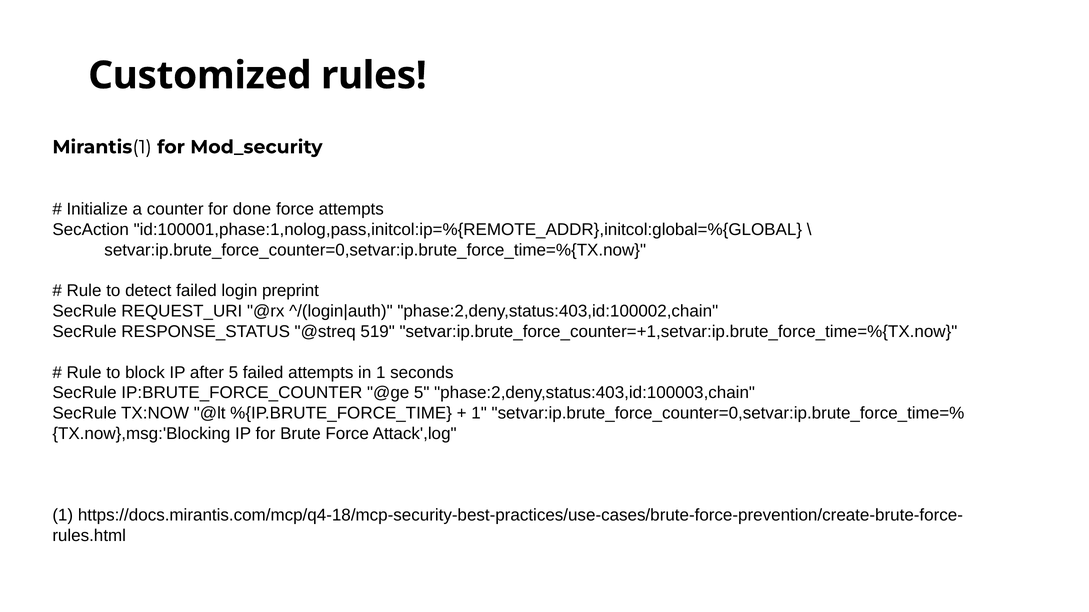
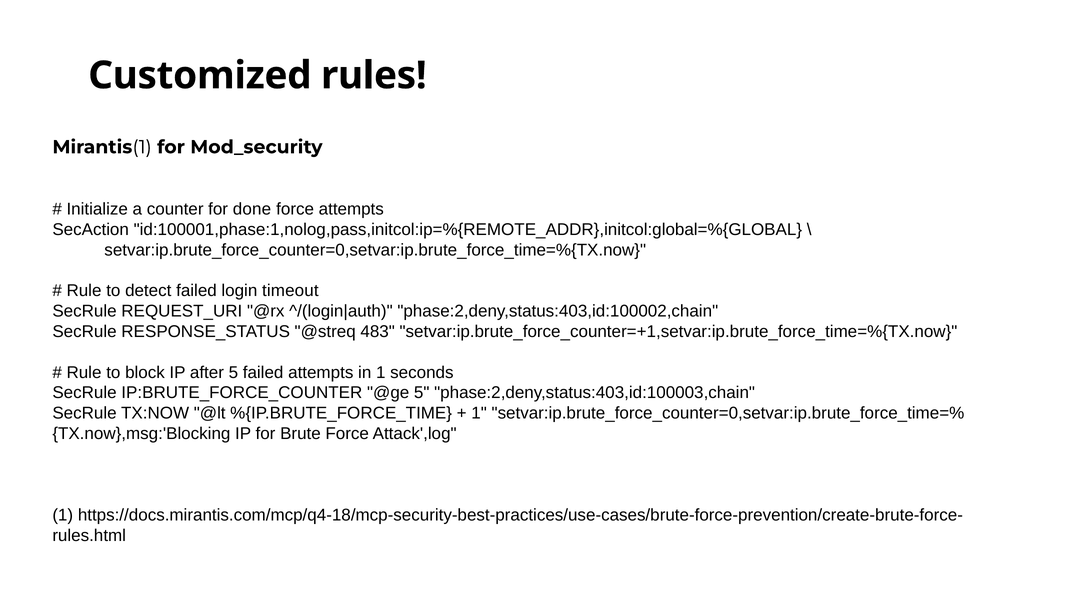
preprint: preprint -> timeout (290, 291)
519: 519 -> 483 (378, 332)
